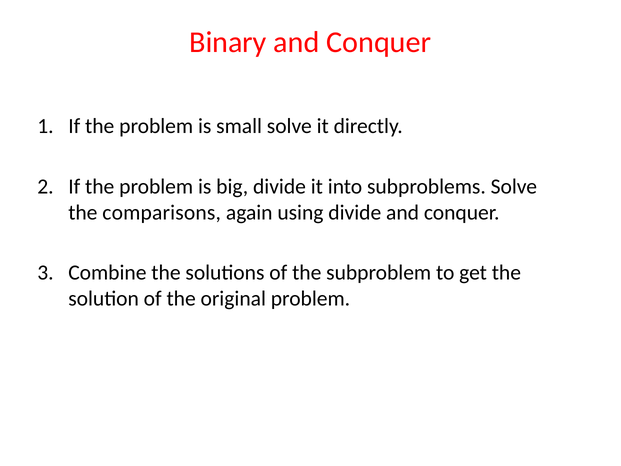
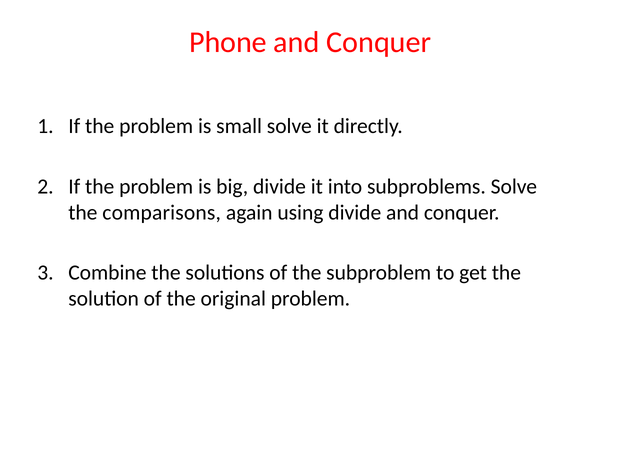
Binary: Binary -> Phone (228, 42)
